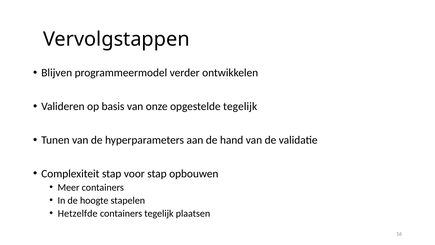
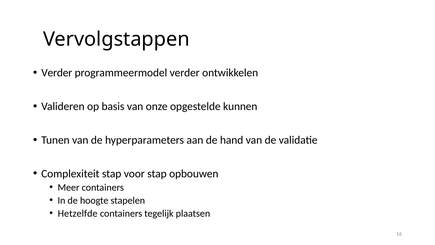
Blijven: Blijven -> Verder (57, 73)
opgestelde tegelijk: tegelijk -> kunnen (240, 106)
